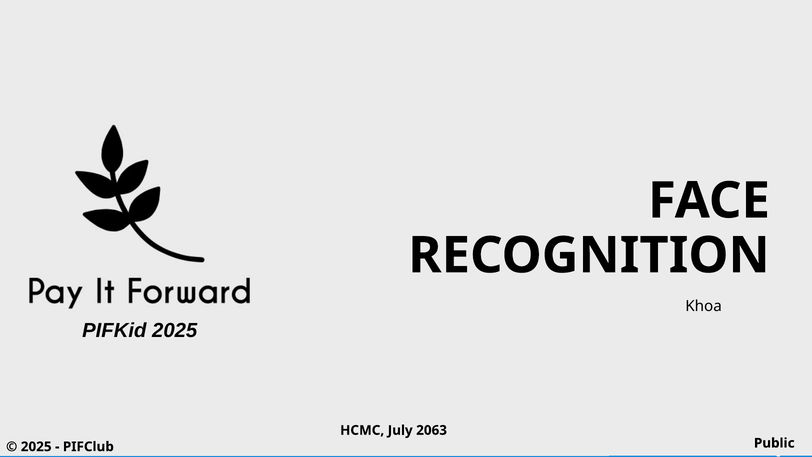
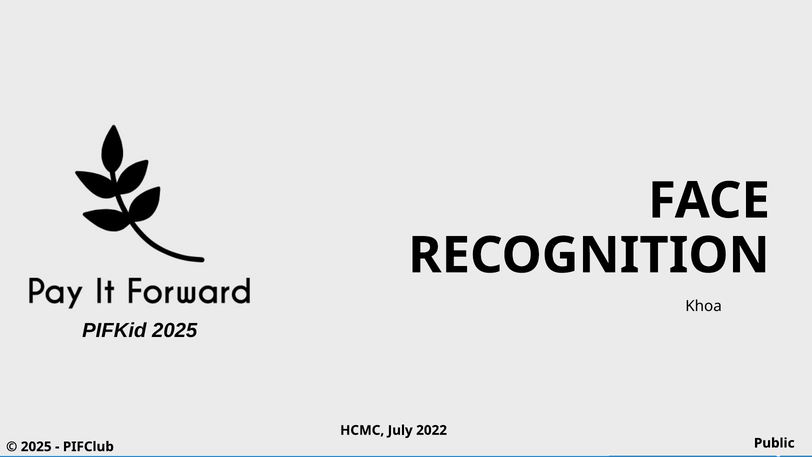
2063: 2063 -> 2022 (432, 430)
